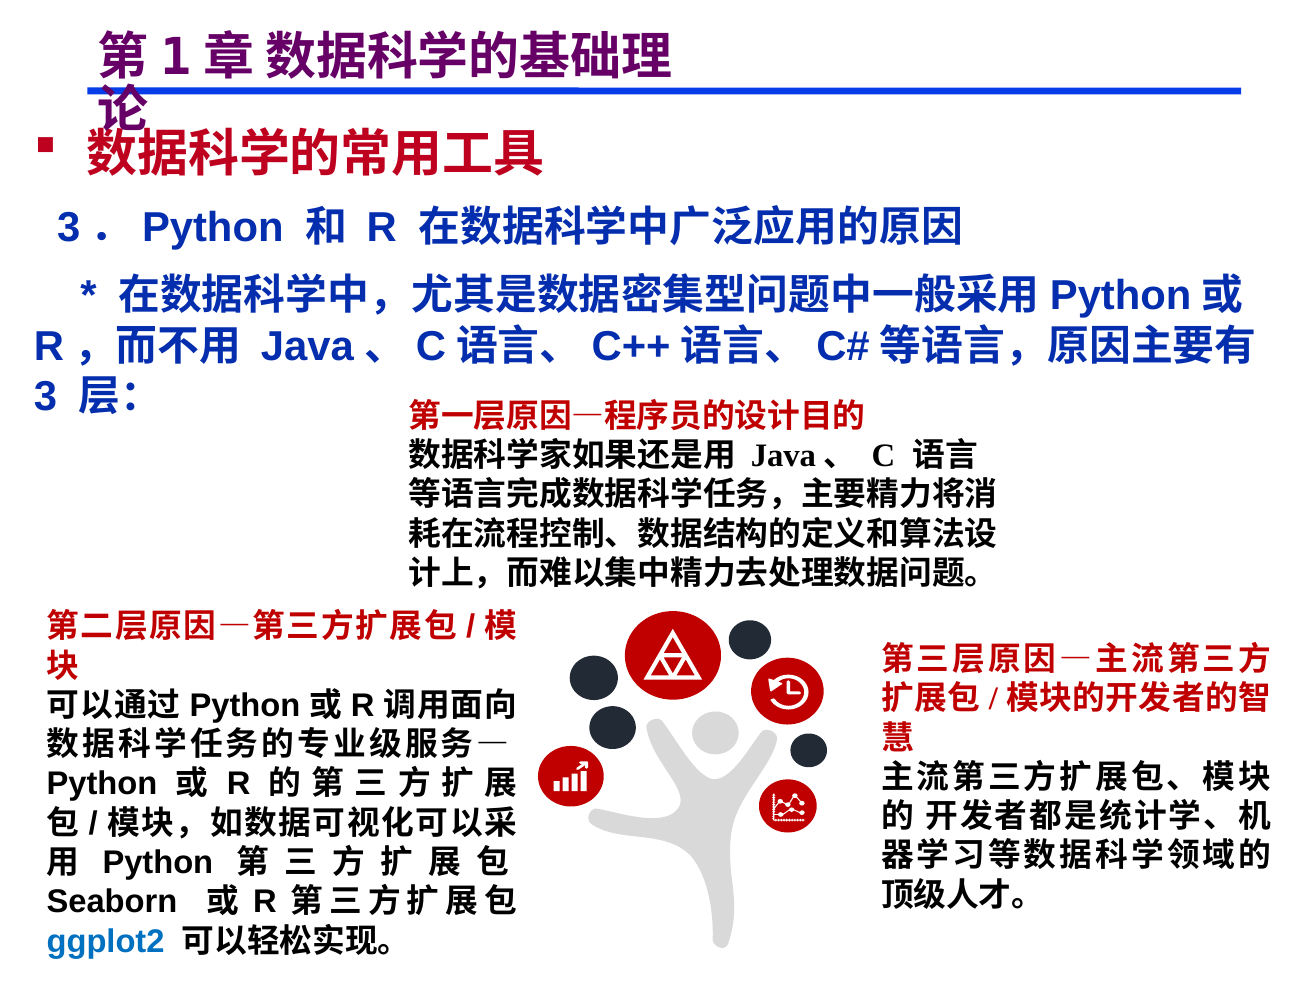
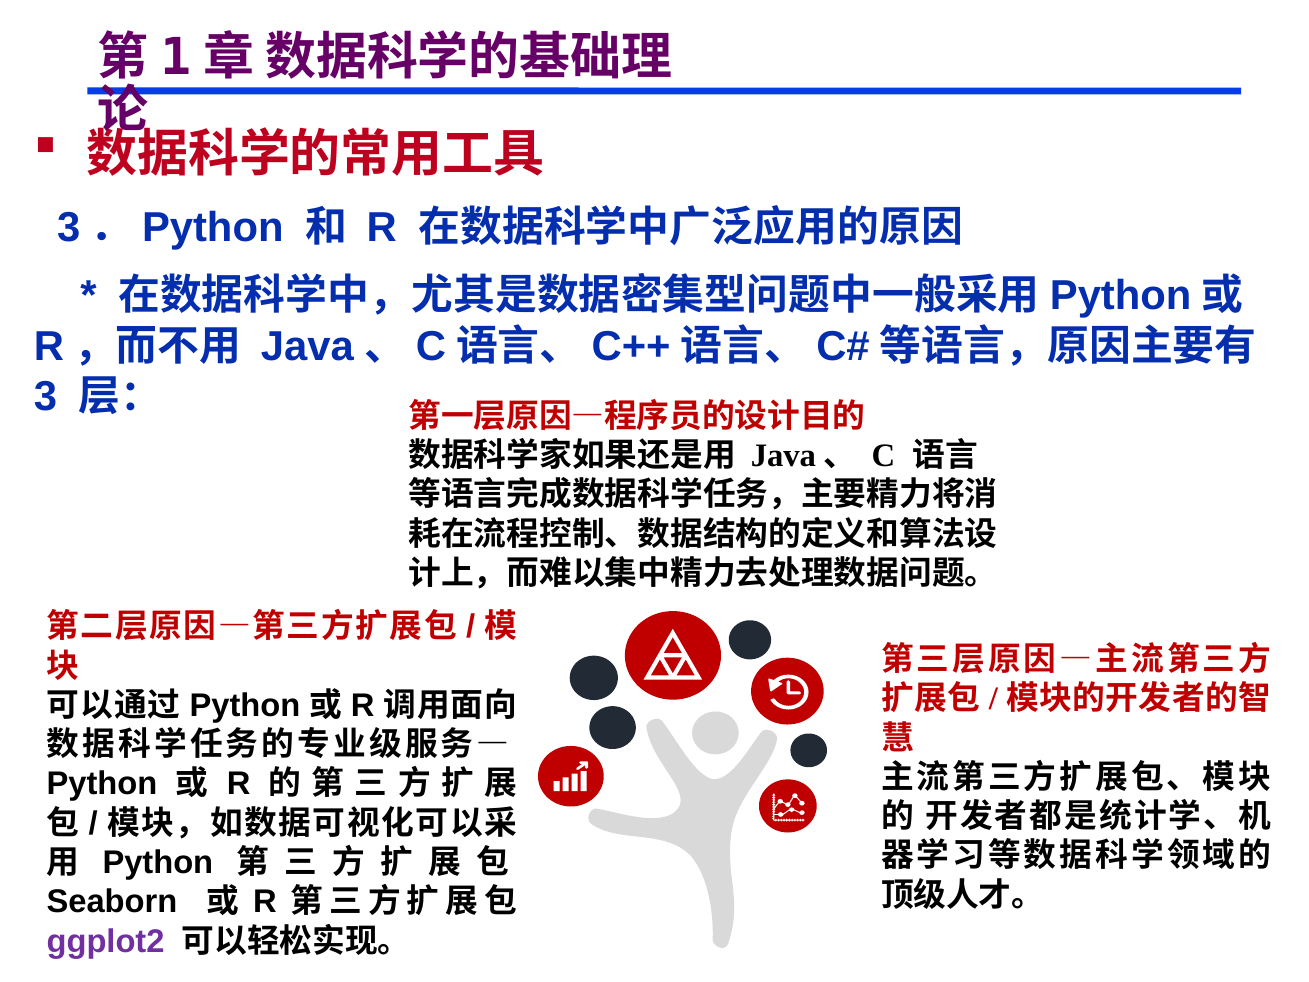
ggplot2 colour: blue -> purple (106, 941)
